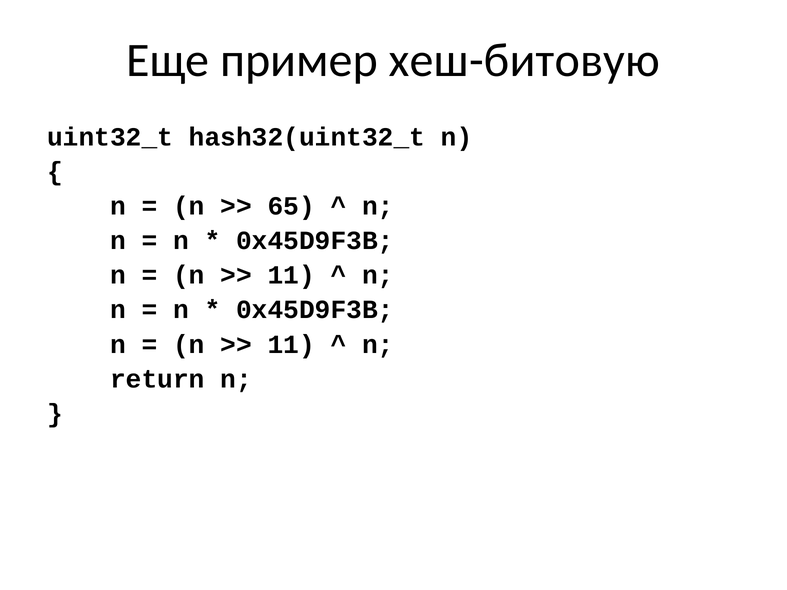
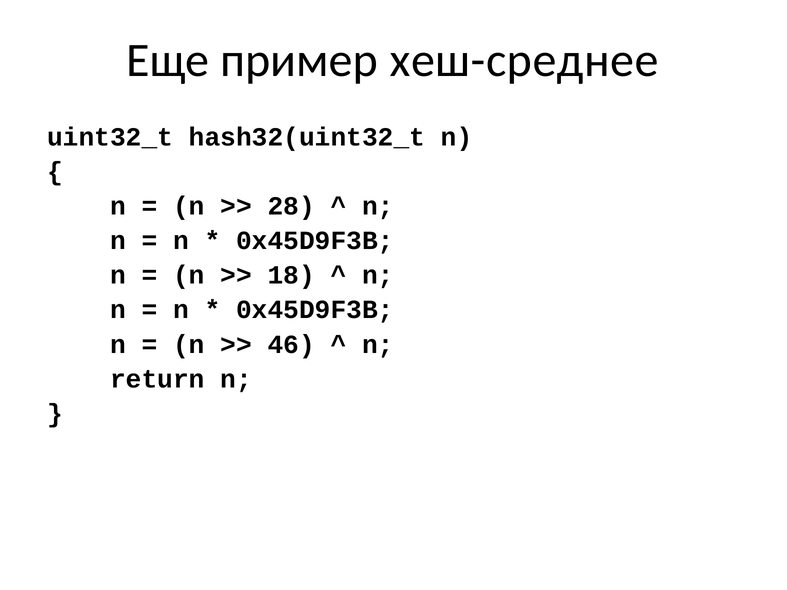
хеш-битовую: хеш-битовую -> хеш-среднее (524, 60)
65: 65 -> 28 (291, 206)
11: 11 -> 18 (291, 275)
11: 11 -> 46 (291, 345)
